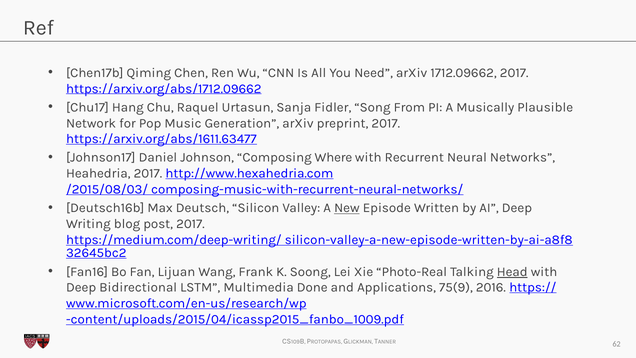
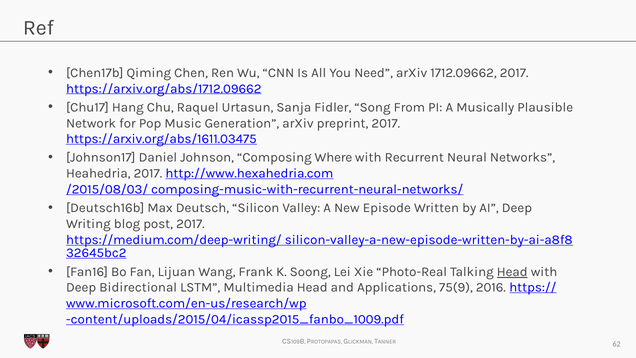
https://arxiv.org/abs/1611.63477: https://arxiv.org/abs/1611.63477 -> https://arxiv.org/abs/1611.03475 (161, 139)
New underline: present -> none (347, 208)
Multimedia Done: Done -> Head (312, 287)
